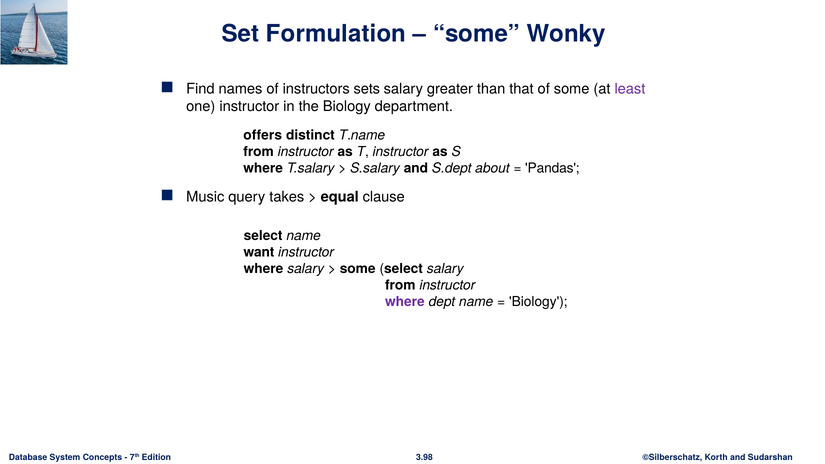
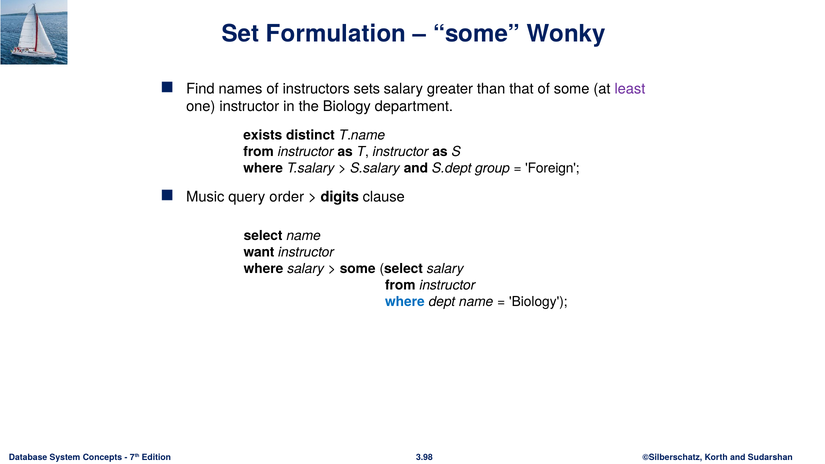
offers: offers -> exists (263, 135)
about: about -> group (493, 168)
Pandas: Pandas -> Foreign (552, 168)
takes: takes -> order (287, 197)
equal: equal -> digits (340, 197)
where colour: purple -> blue (405, 302)
